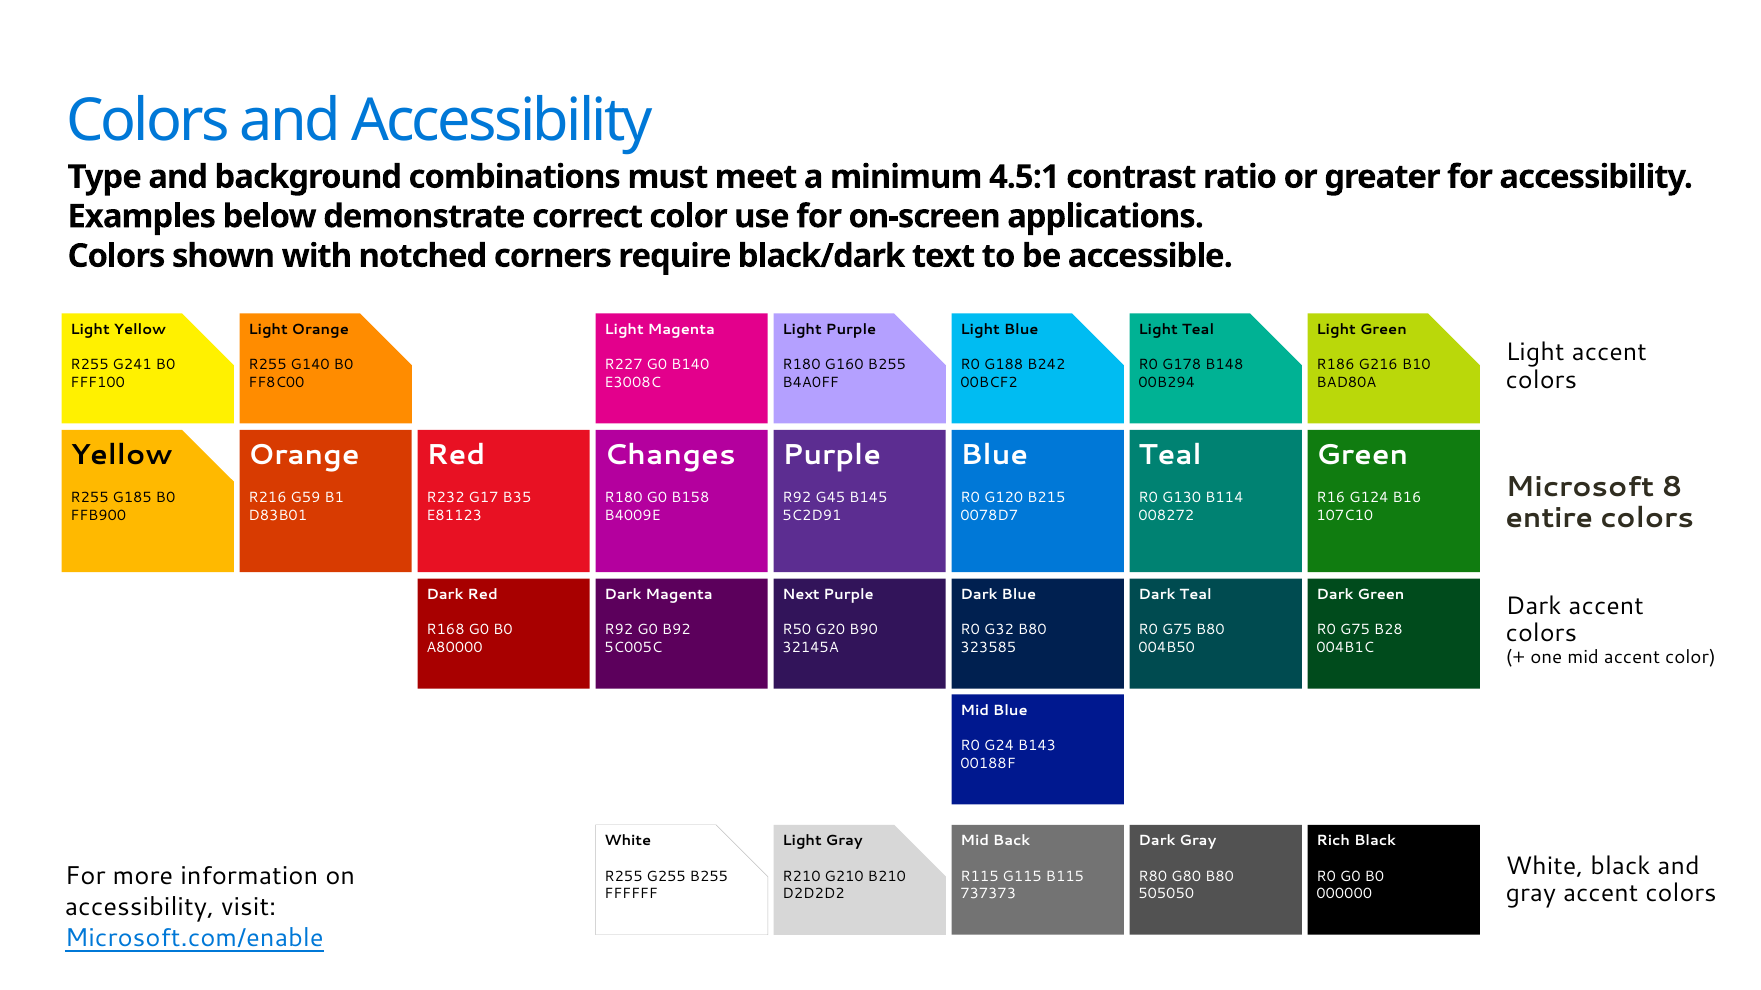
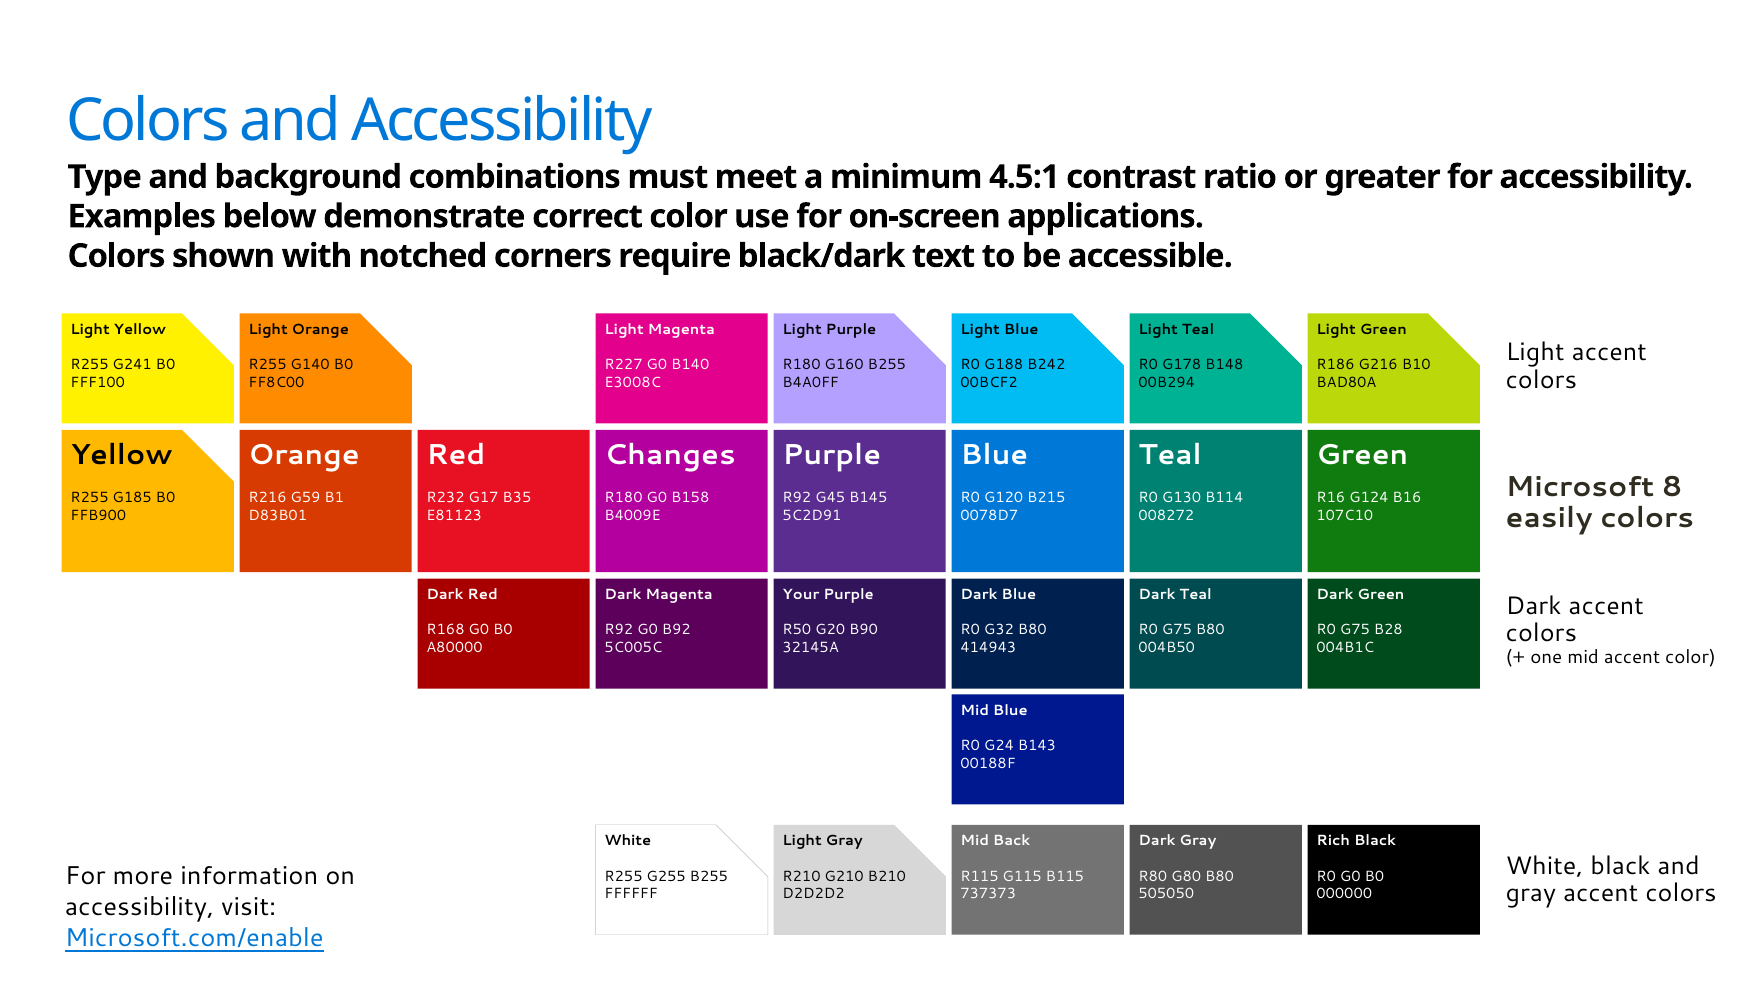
entire: entire -> easily (1549, 518)
Next: Next -> Your (801, 595)
323585: 323585 -> 414943 (988, 648)
